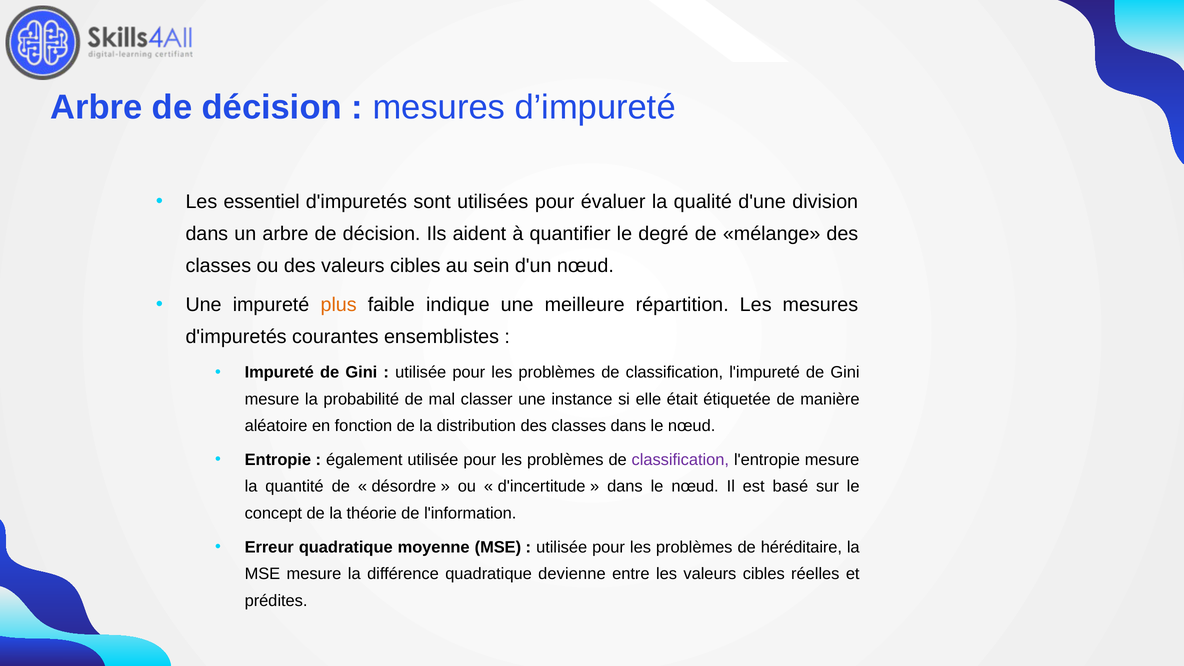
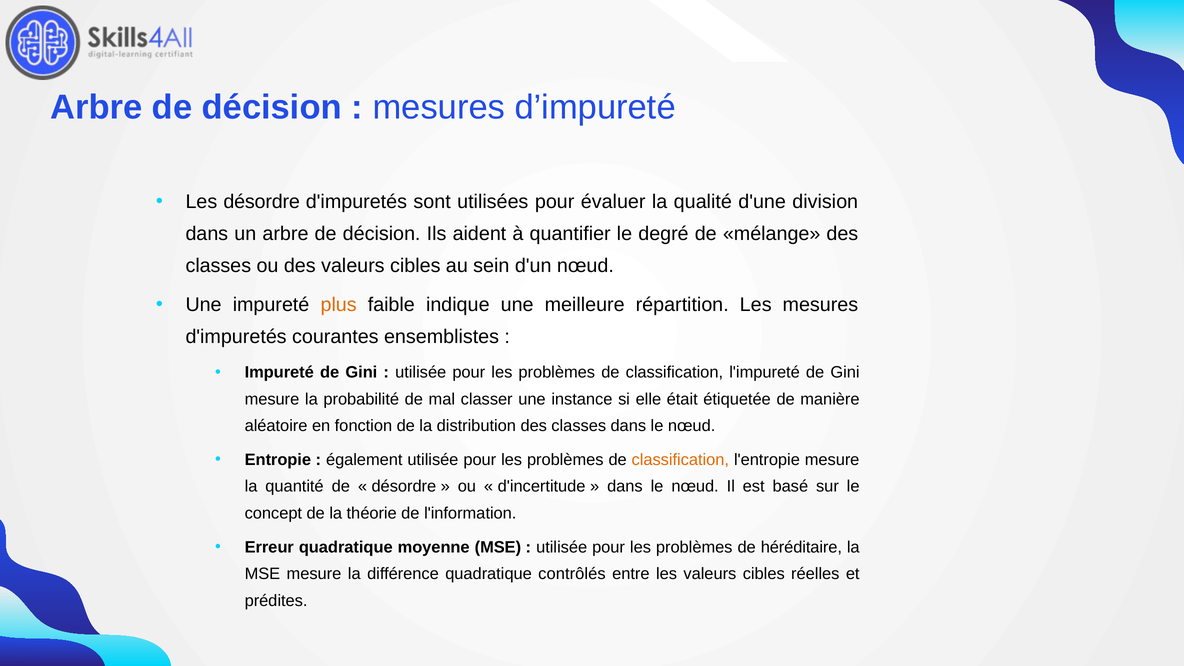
Les essentiel: essentiel -> désordre (262, 202)
classification colour: purple -> orange (680, 460)
devienne: devienne -> contrôlés (572, 574)
